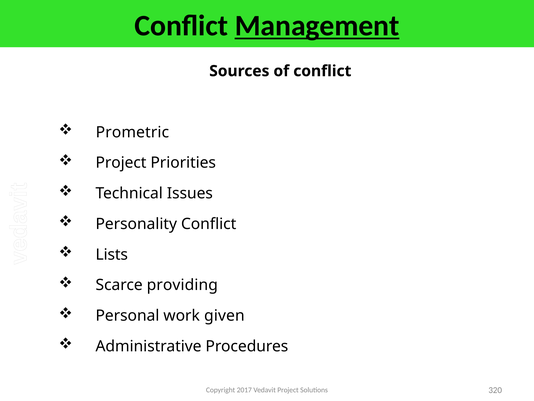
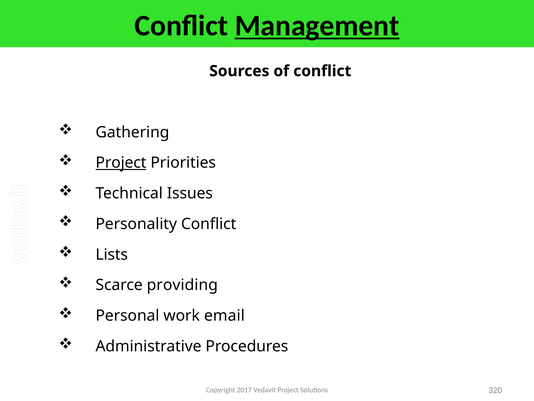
Prometric: Prometric -> Gathering (132, 132)
Project underline: none -> present (121, 163)
given: given -> email (224, 315)
